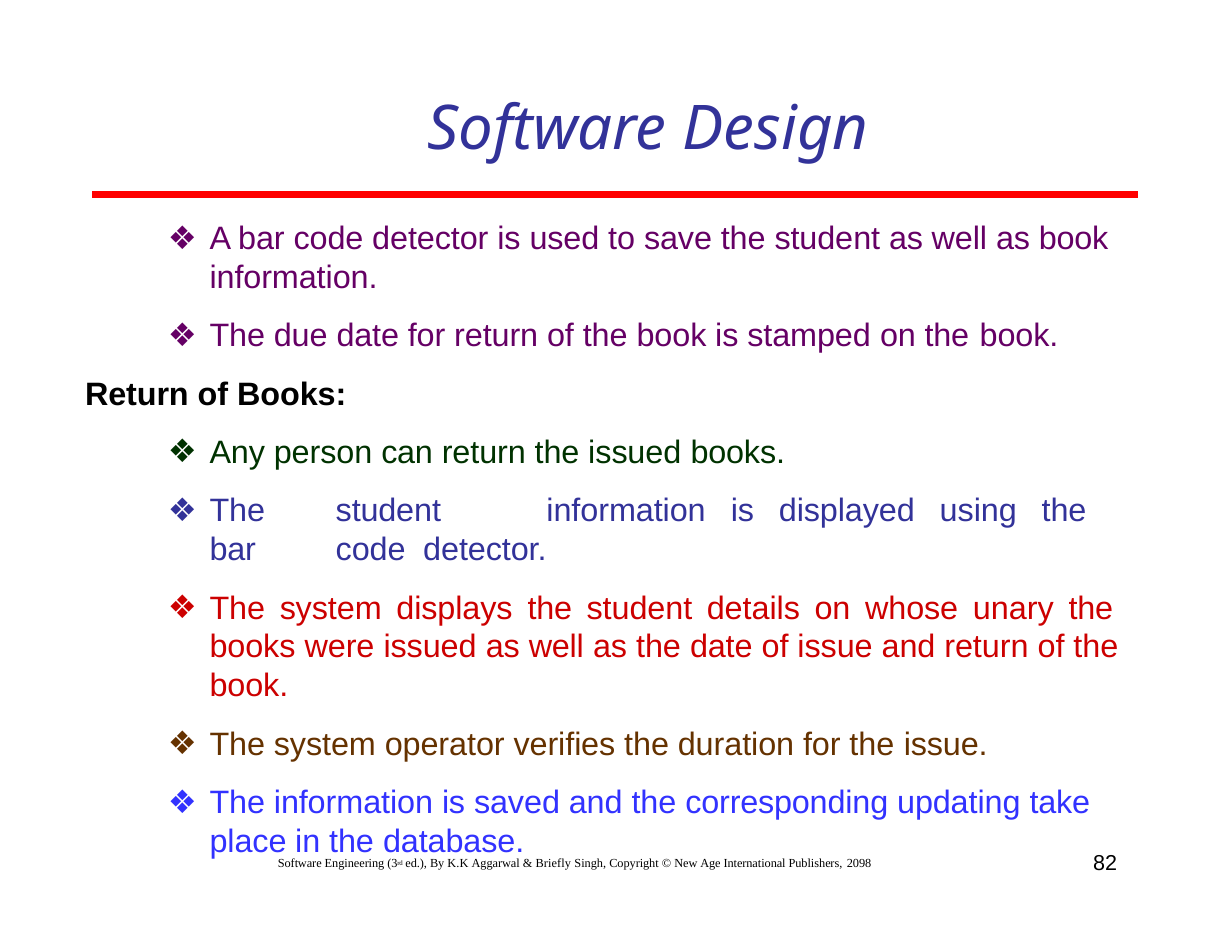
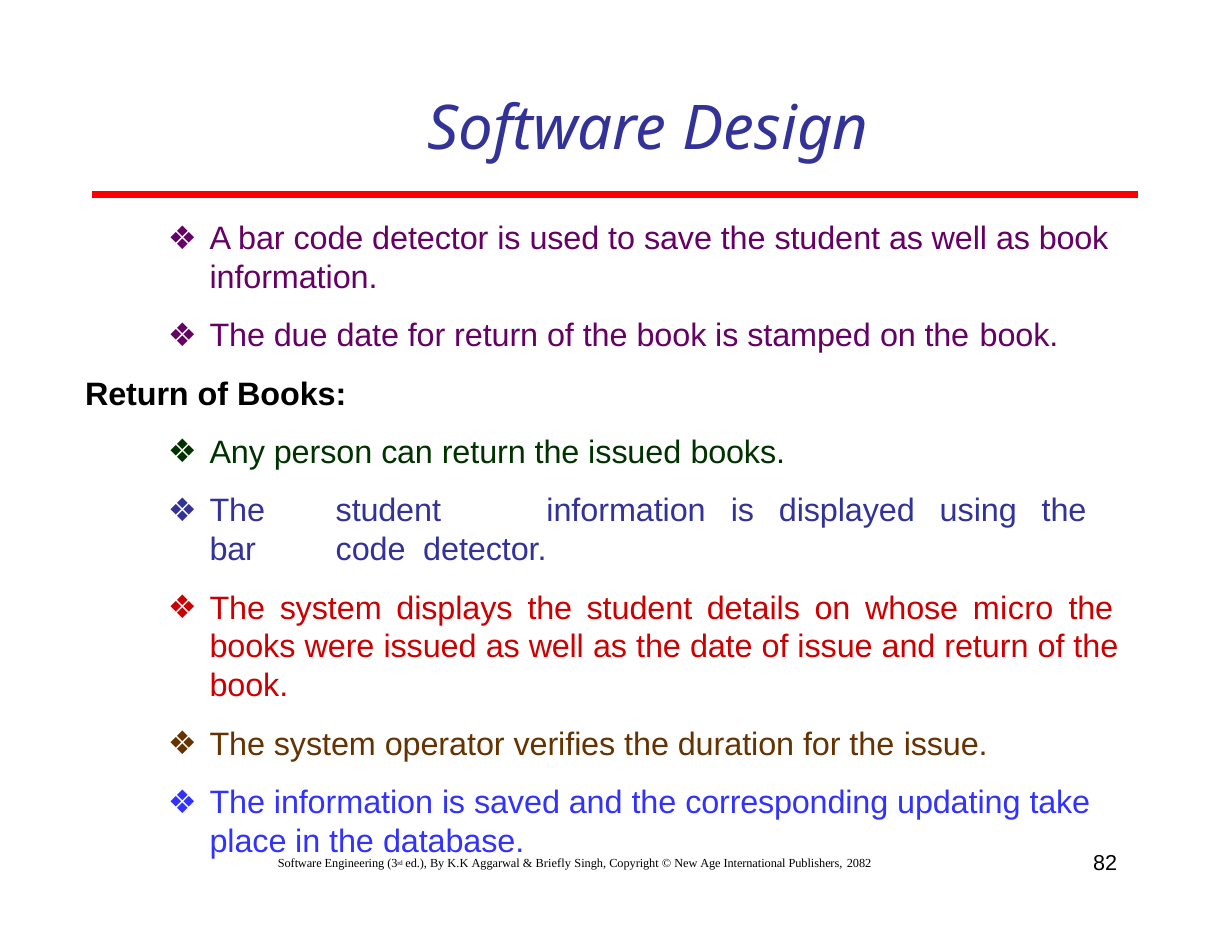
unary: unary -> micro (1013, 609)
2098: 2098 -> 2082 (859, 864)
